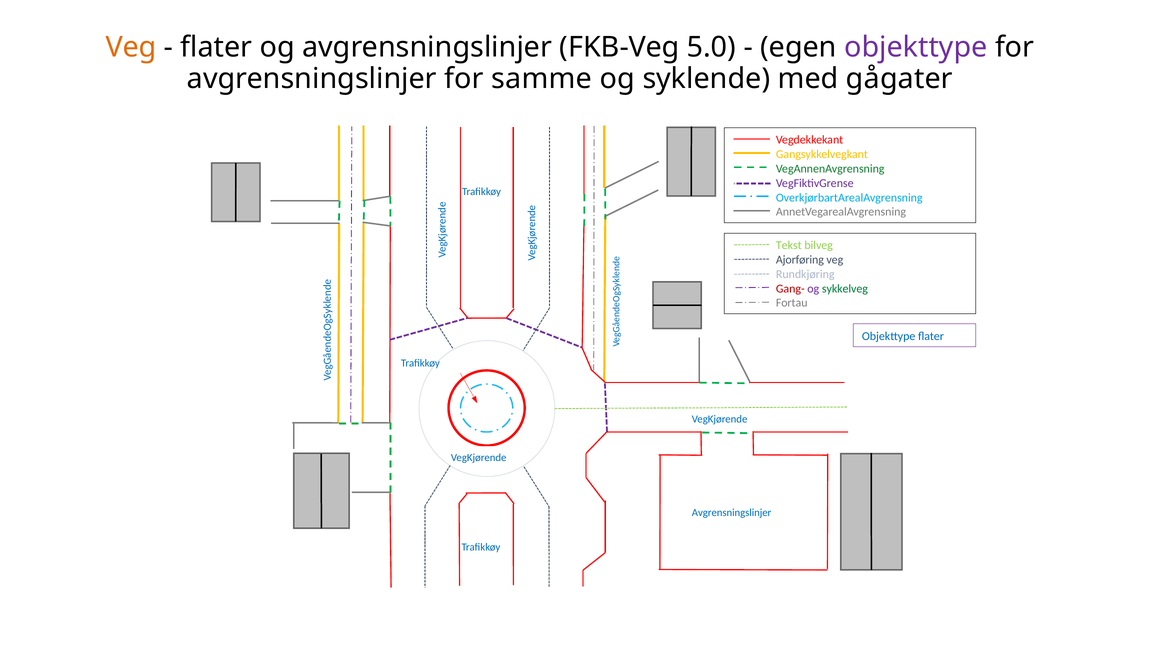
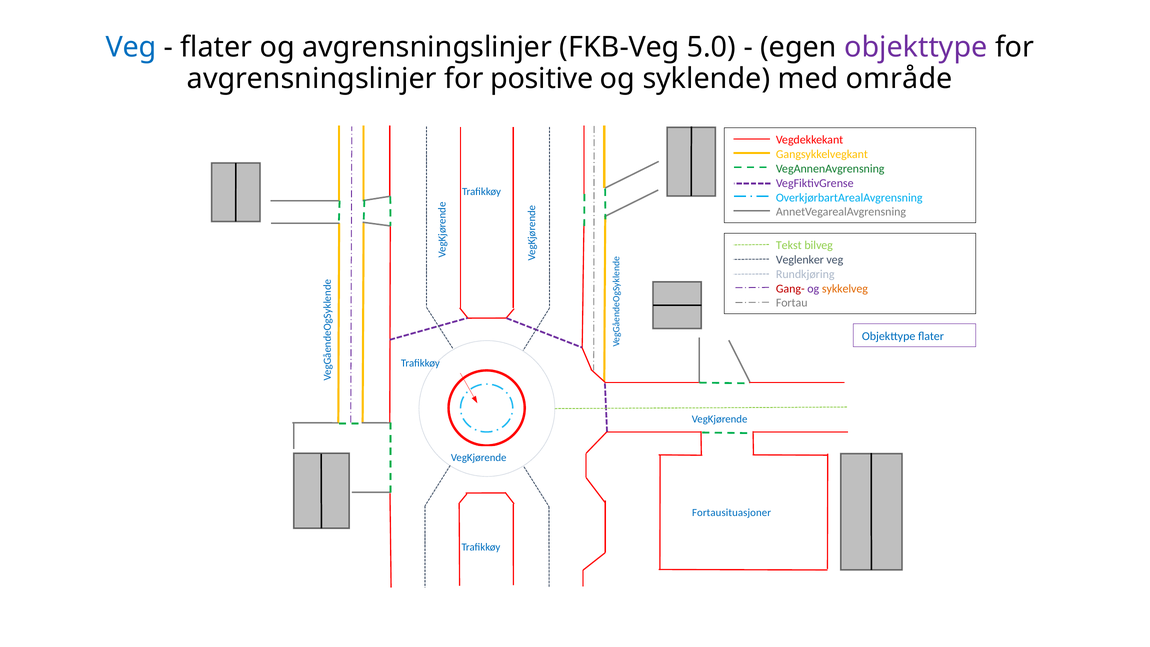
Veg colour: orange -> blue (131, 47)
samme: samme -> positive (542, 79)
gågater: gågater -> område (899, 79)
Ajorføring: Ajorføring -> Veglenker (800, 260)
sykkelveg colour: green -> orange (845, 289)
Avgrensningslinjer: Avgrensningslinjer -> Fortausituasjoner (732, 513)
